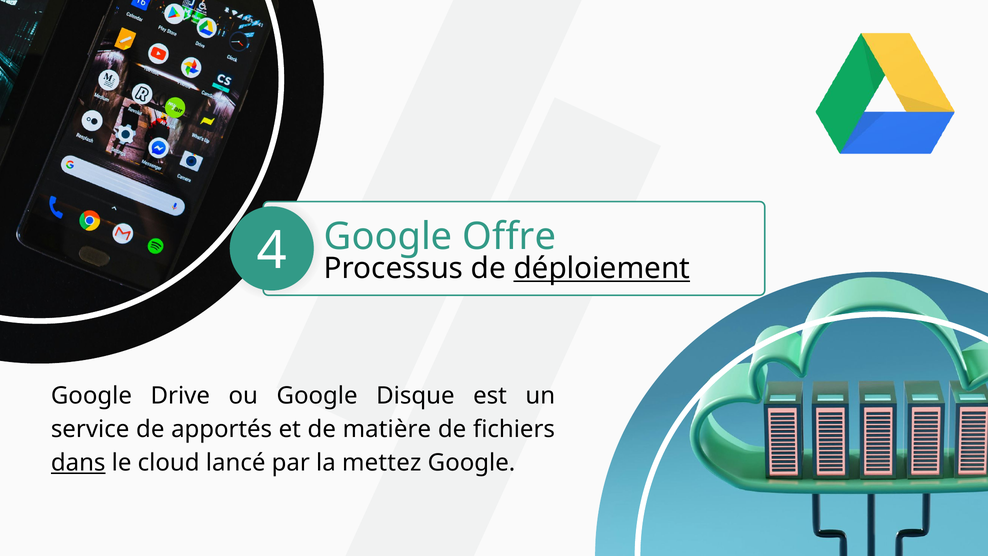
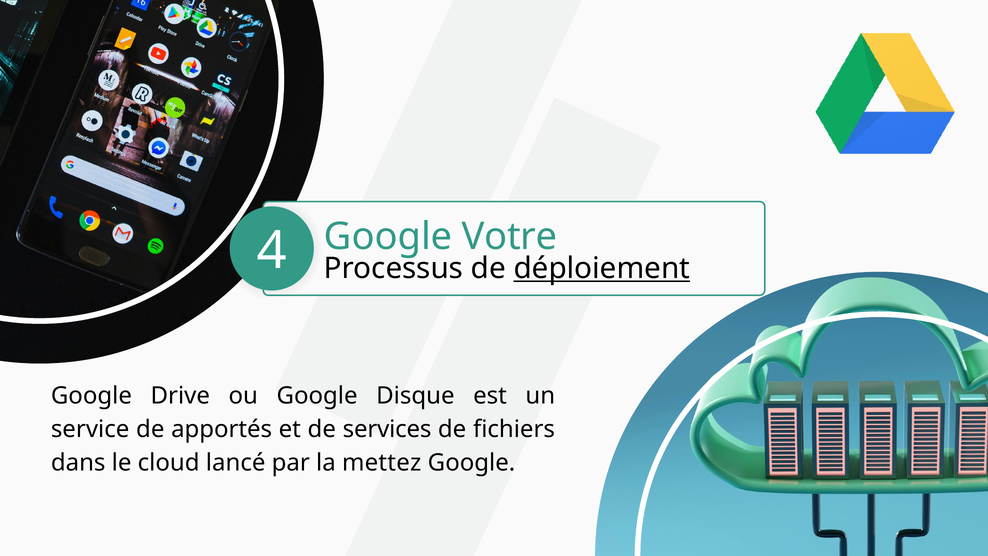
Offre: Offre -> Votre (510, 236)
matière: matière -> services (387, 429)
dans underline: present -> none (78, 463)
